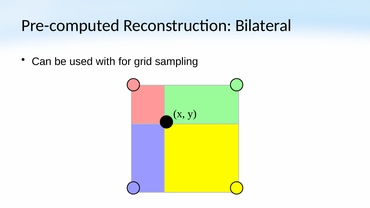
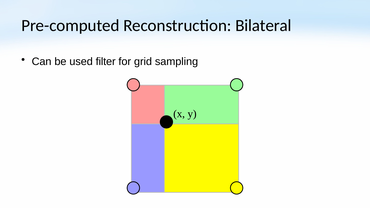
with: with -> filter (106, 62)
